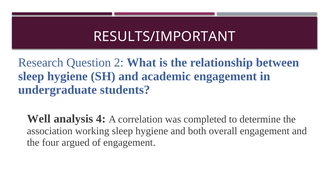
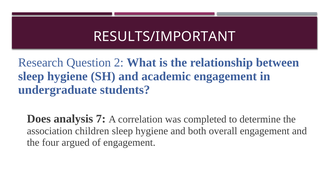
Well: Well -> Does (39, 119)
4: 4 -> 7 (101, 119)
working: working -> children (92, 131)
